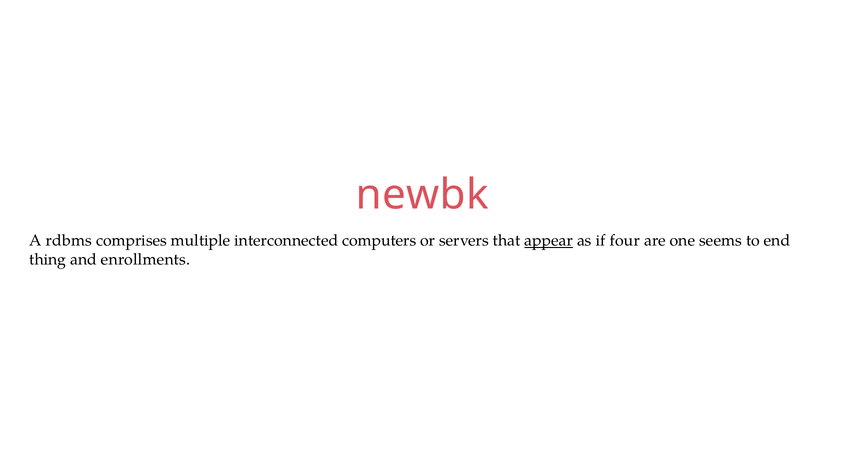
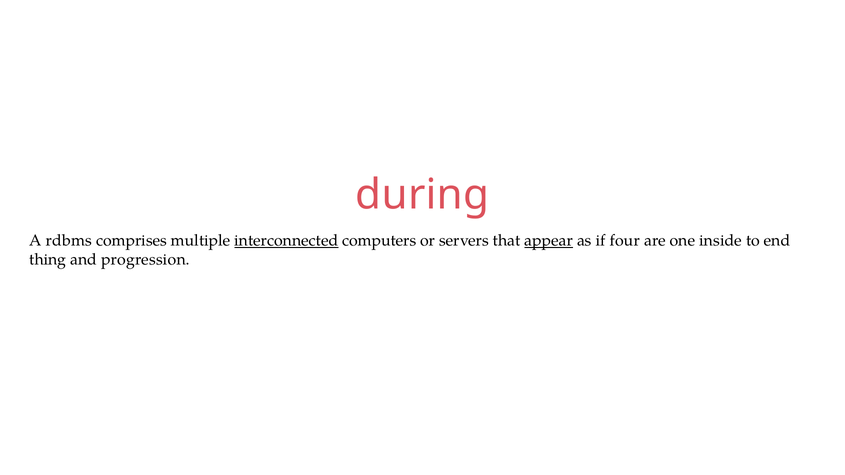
newbk: newbk -> during (422, 195)
interconnected underline: none -> present (286, 241)
seems: seems -> inside (721, 241)
enrollments: enrollments -> progression (146, 260)
